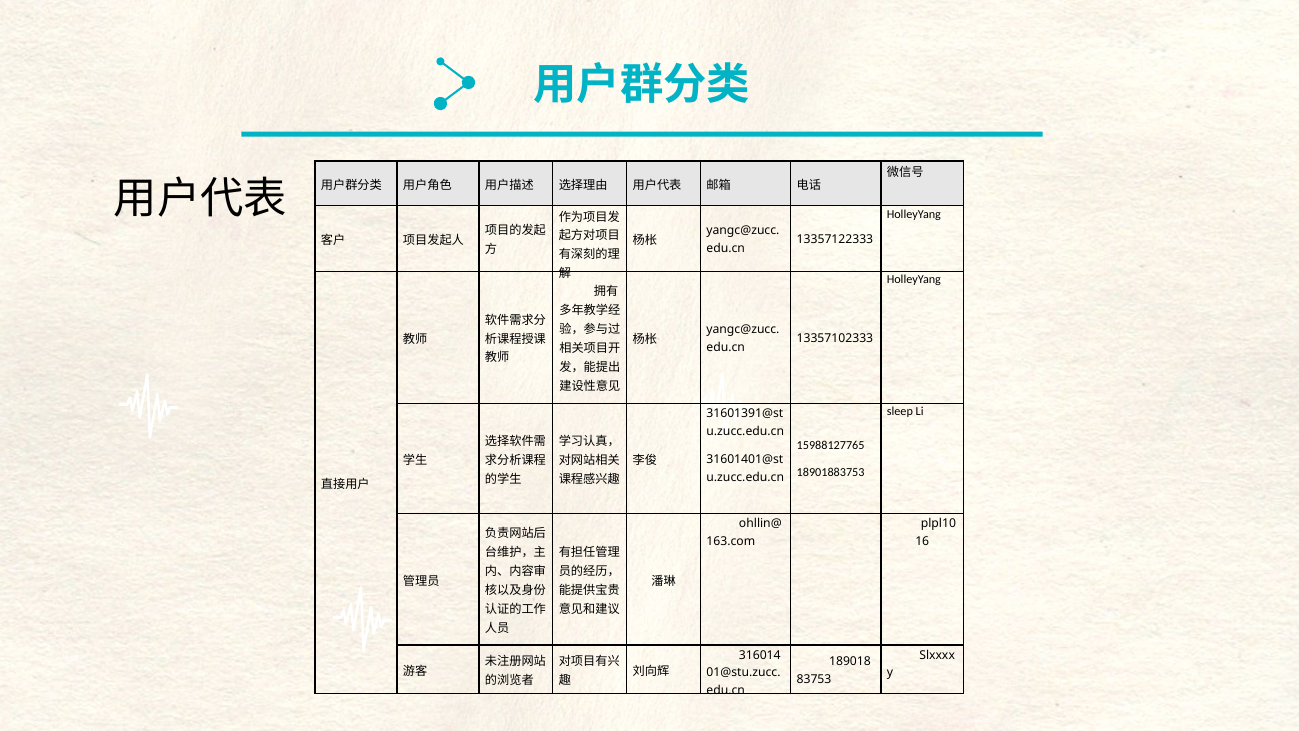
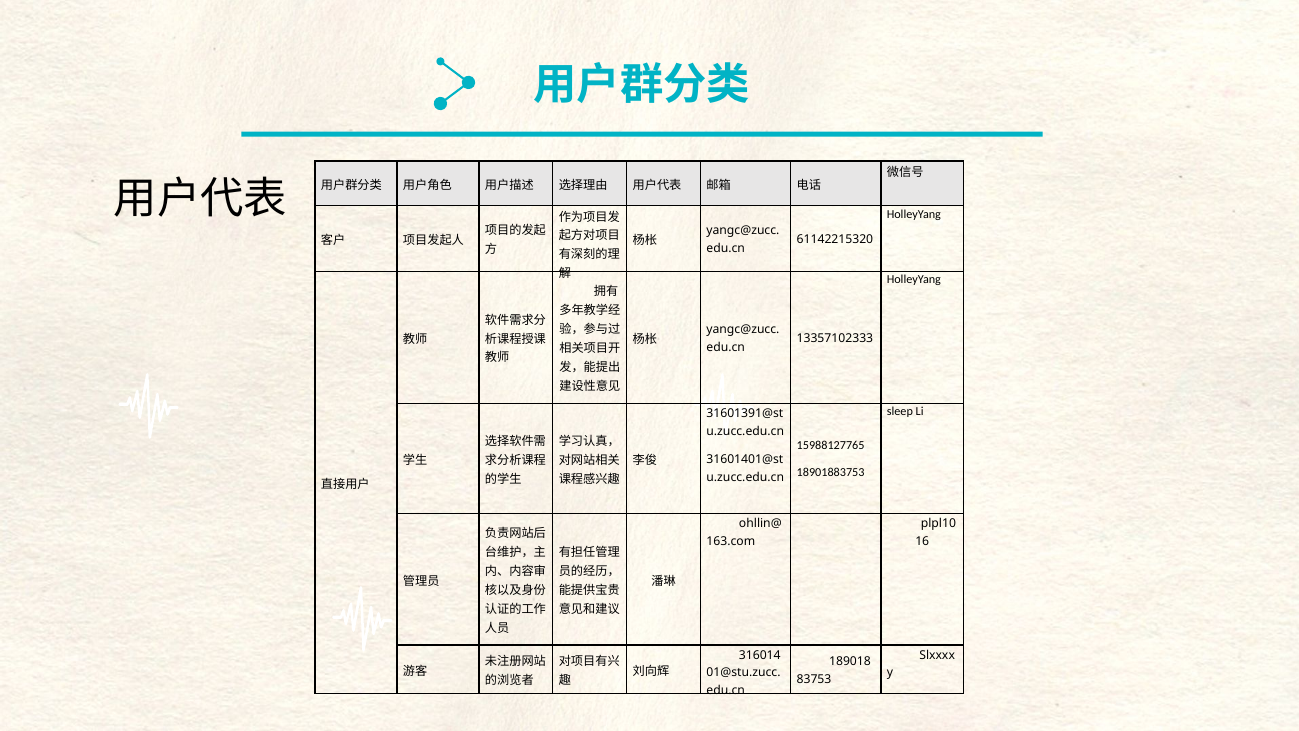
13357122333: 13357122333 -> 61142215320 (835, 240)
